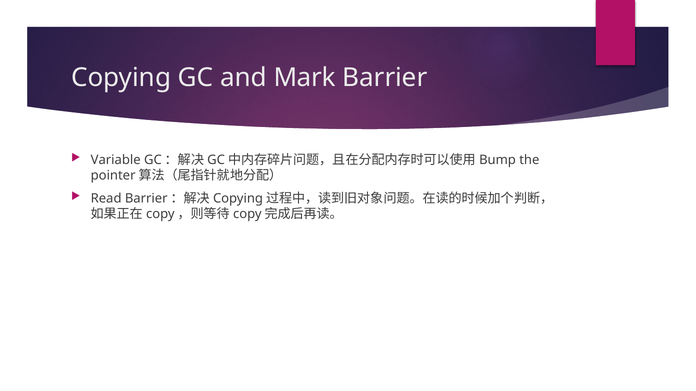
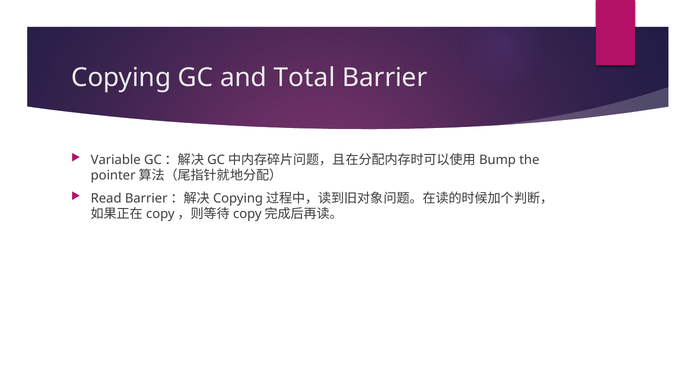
Mark: Mark -> Total (304, 78)
